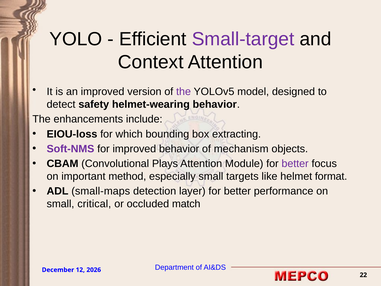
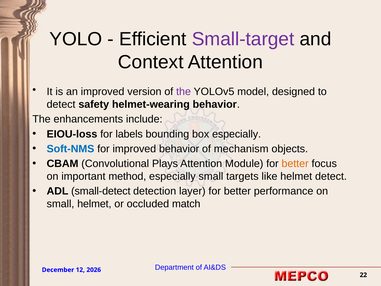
which: which -> labels (129, 134)
box extracting: extracting -> especially (237, 134)
Soft-NMS colour: purple -> blue (70, 149)
better colour: purple -> orange (295, 164)
helmet format: format -> detect (331, 176)
small-maps: small-maps -> small-detect (101, 191)
small critical: critical -> helmet (94, 204)
